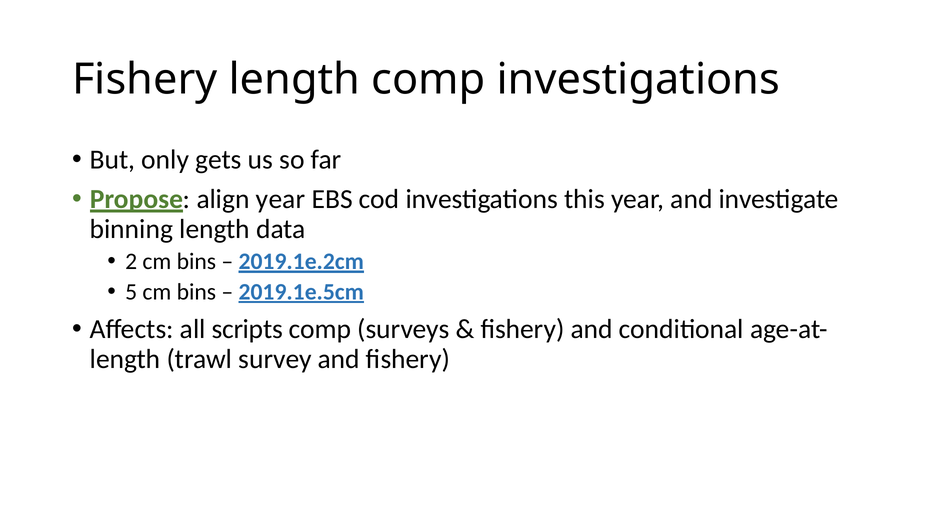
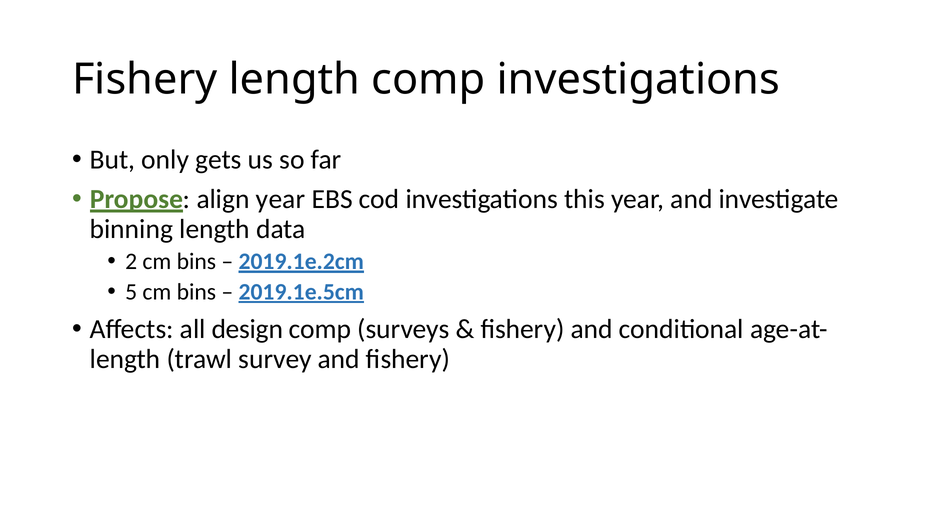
scripts: scripts -> design (247, 330)
